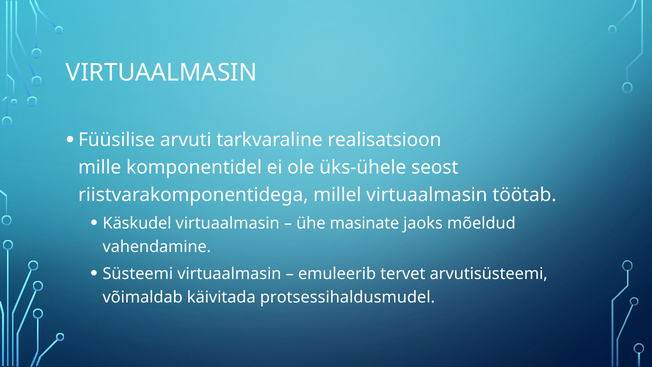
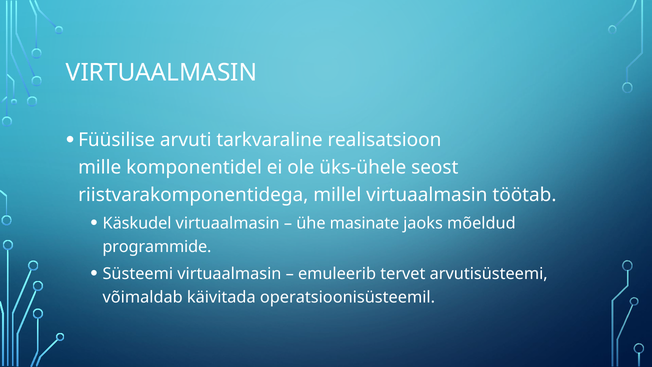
vahendamine: vahendamine -> programmide (157, 247)
protsessihaldusmudel: protsessihaldusmudel -> operatsioonisüsteemil (347, 297)
